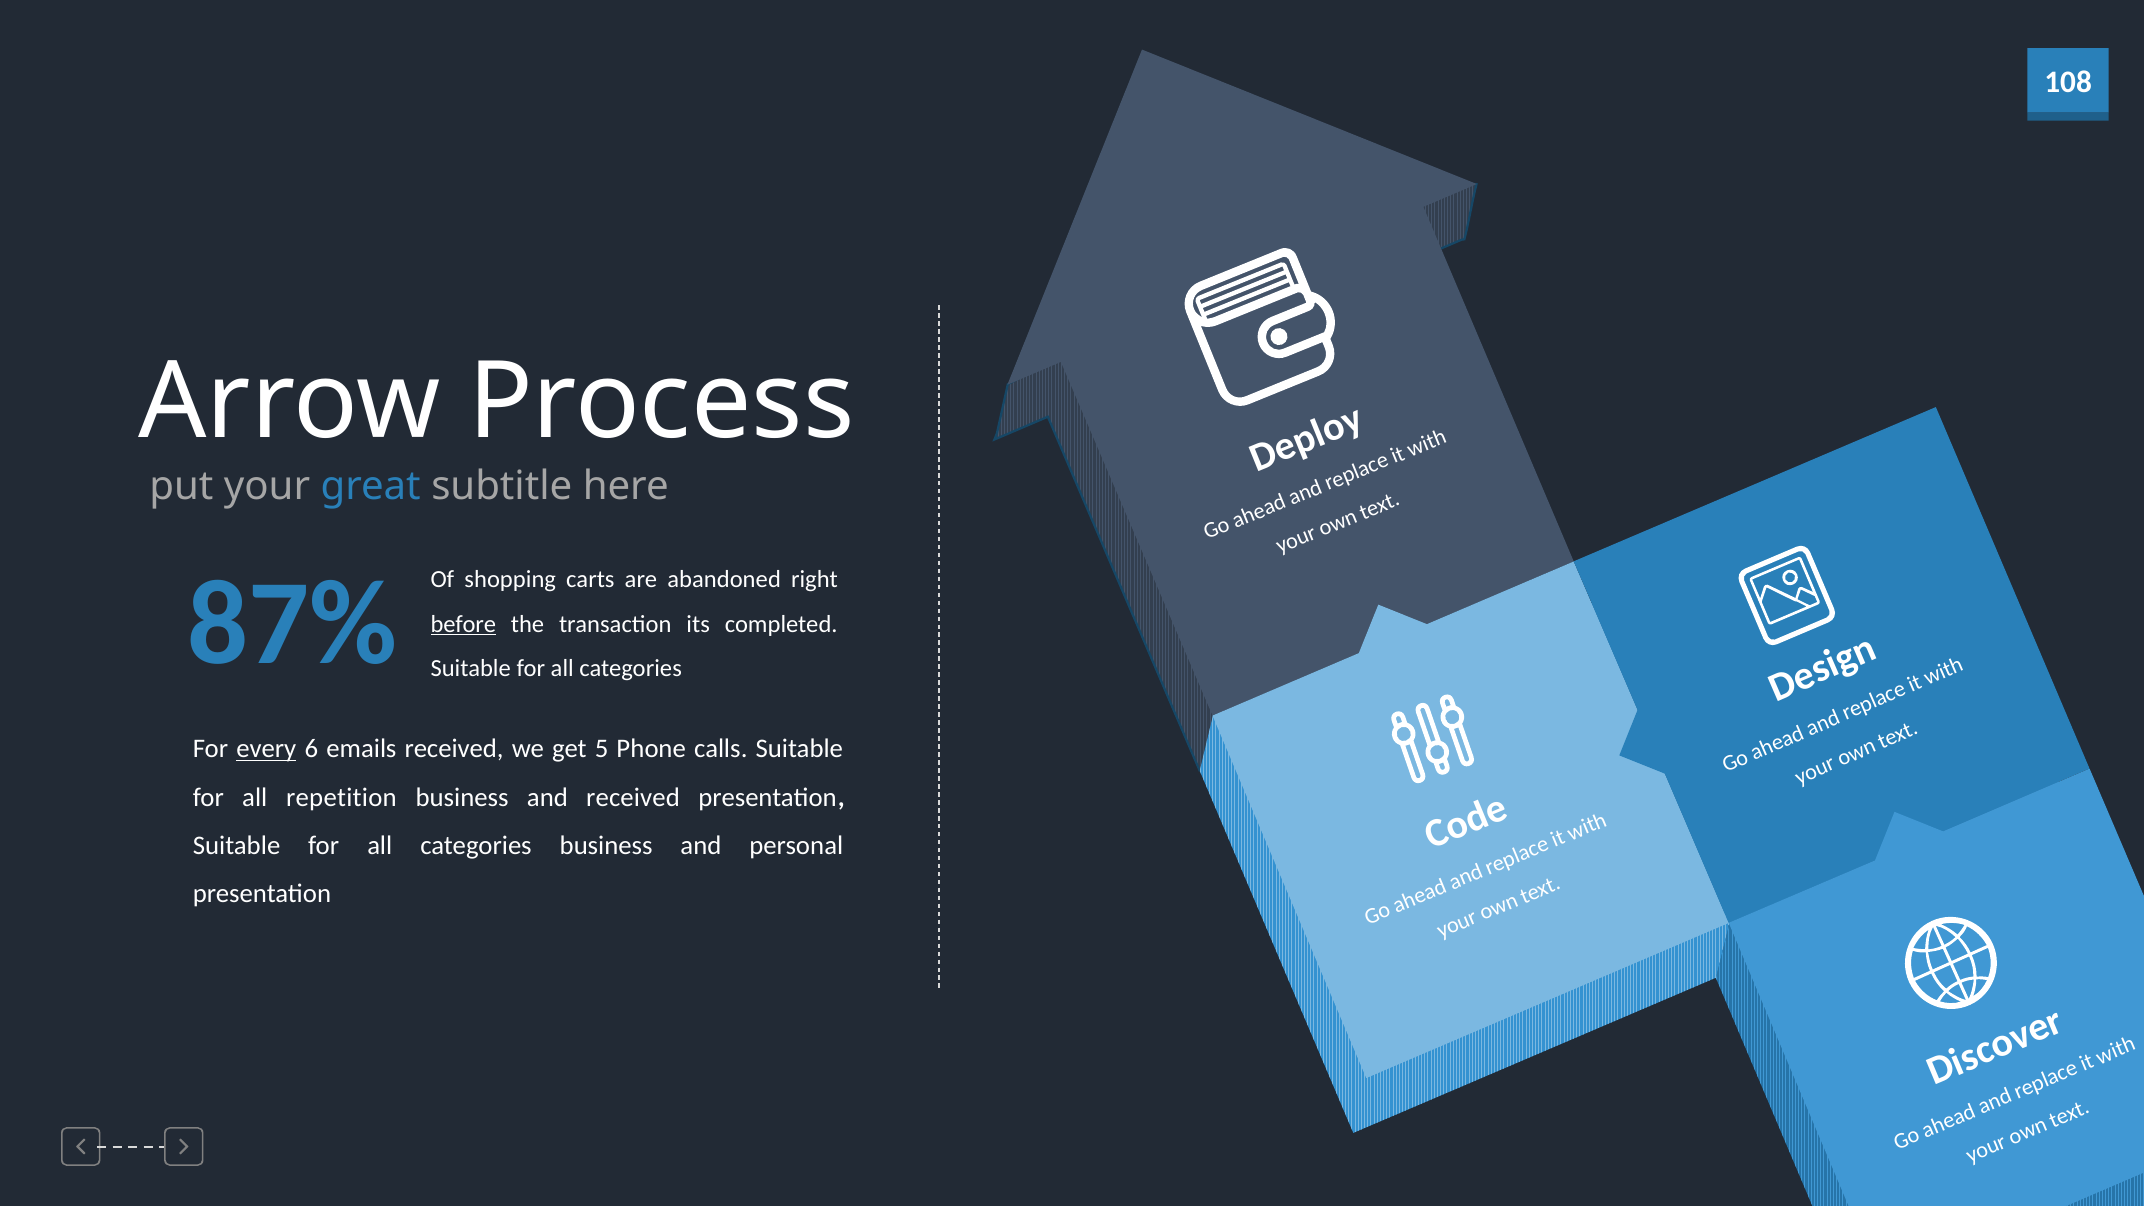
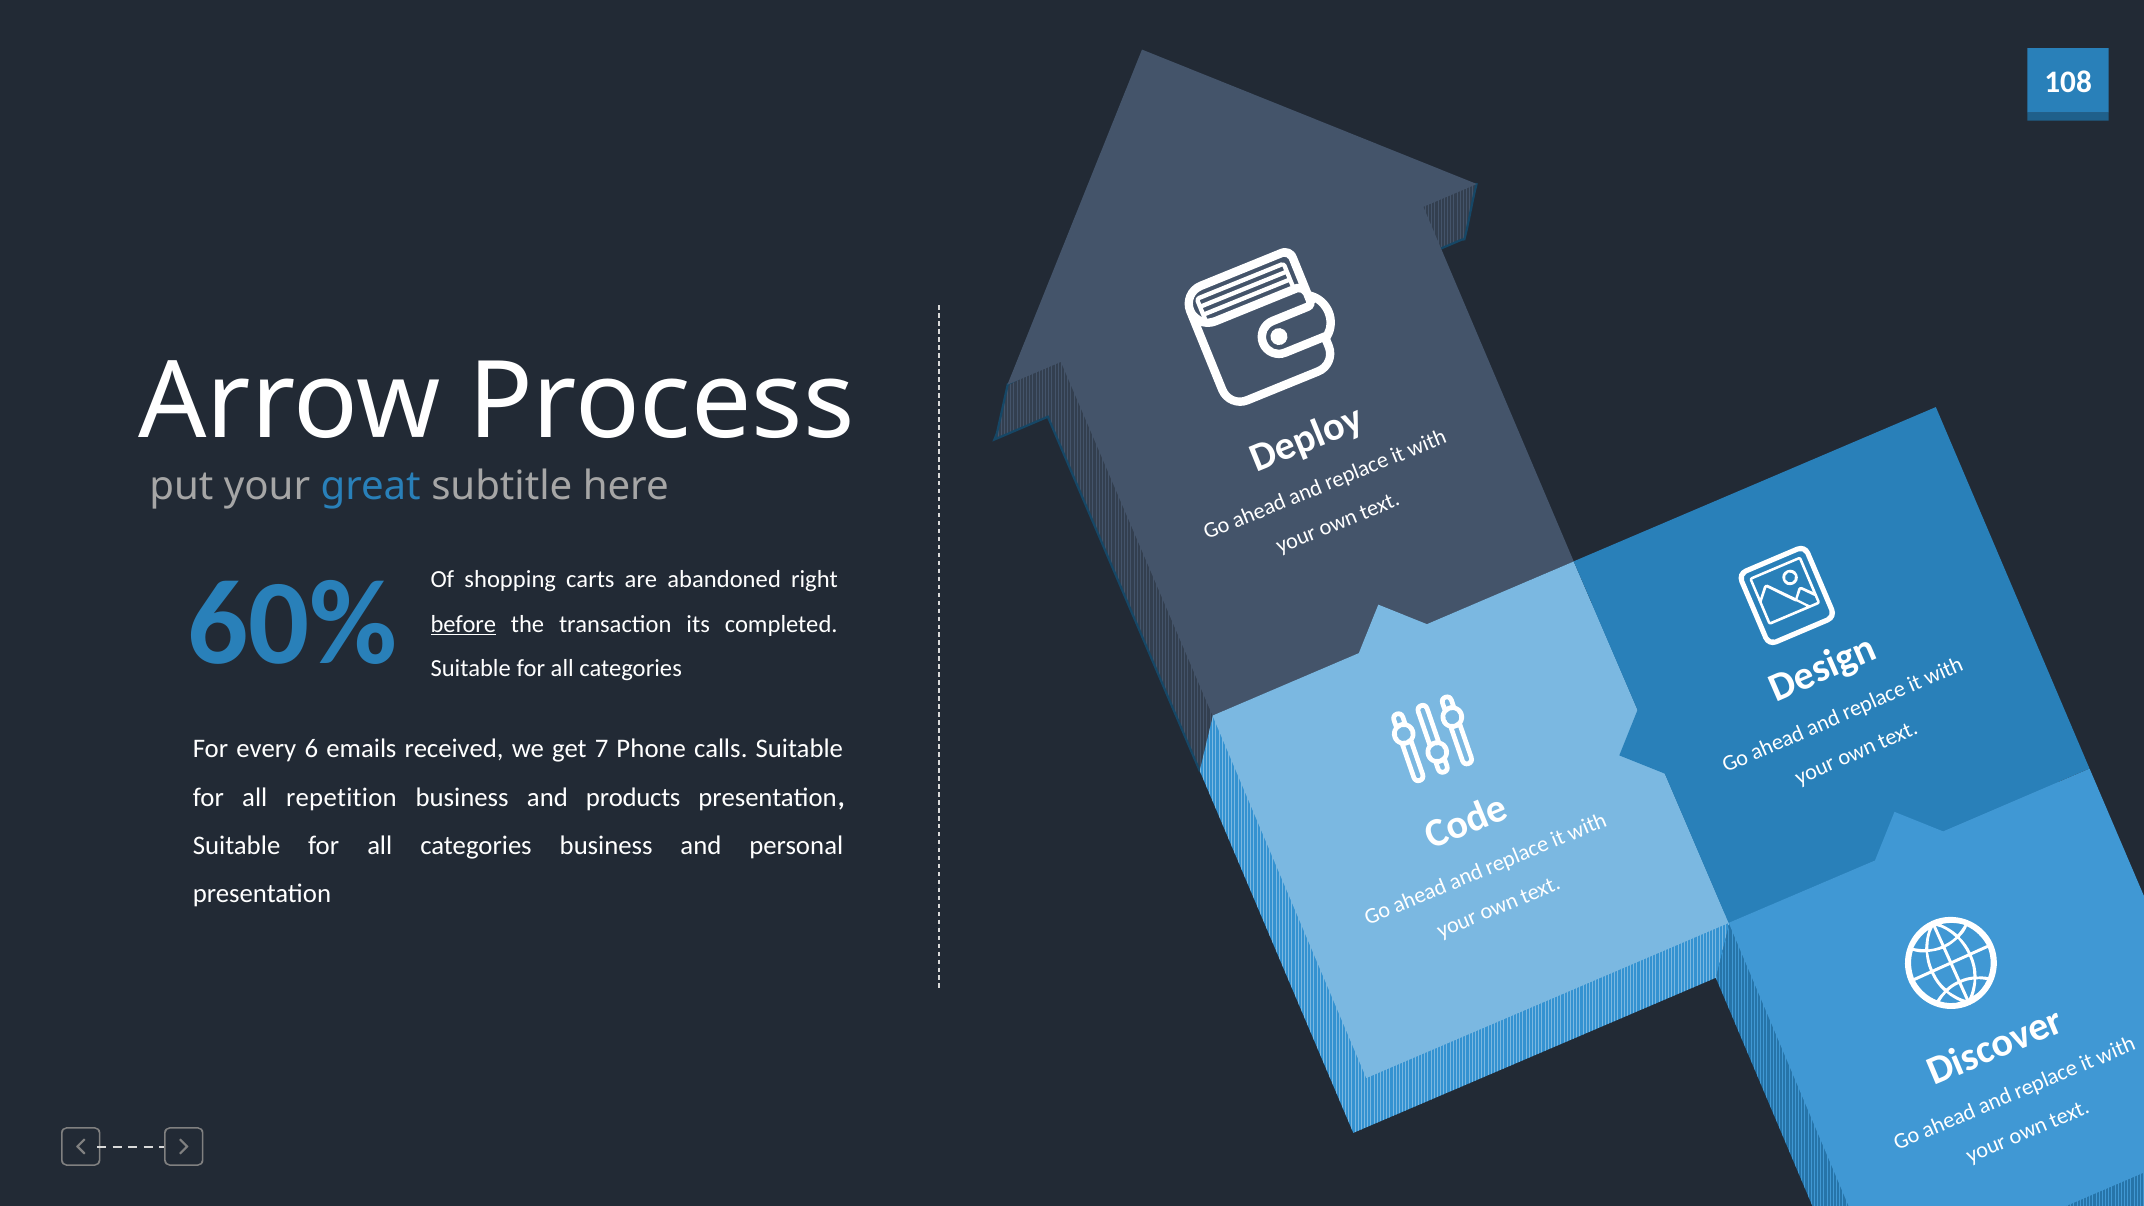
87%: 87% -> 60% (292, 623)
every underline: present -> none (266, 749)
5: 5 -> 7 (602, 749)
and received: received -> products (633, 797)
